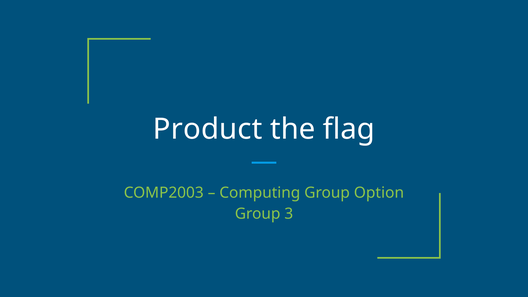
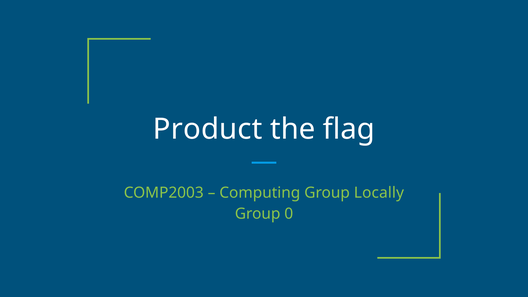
Option: Option -> Locally (379, 193)
3: 3 -> 0 (289, 214)
